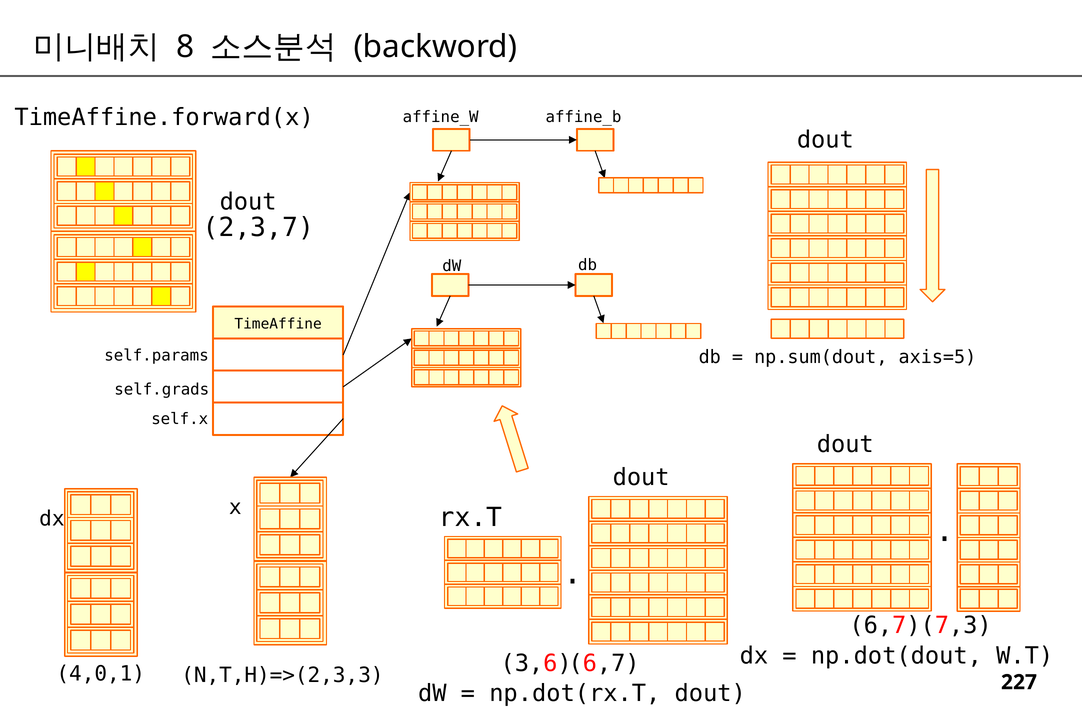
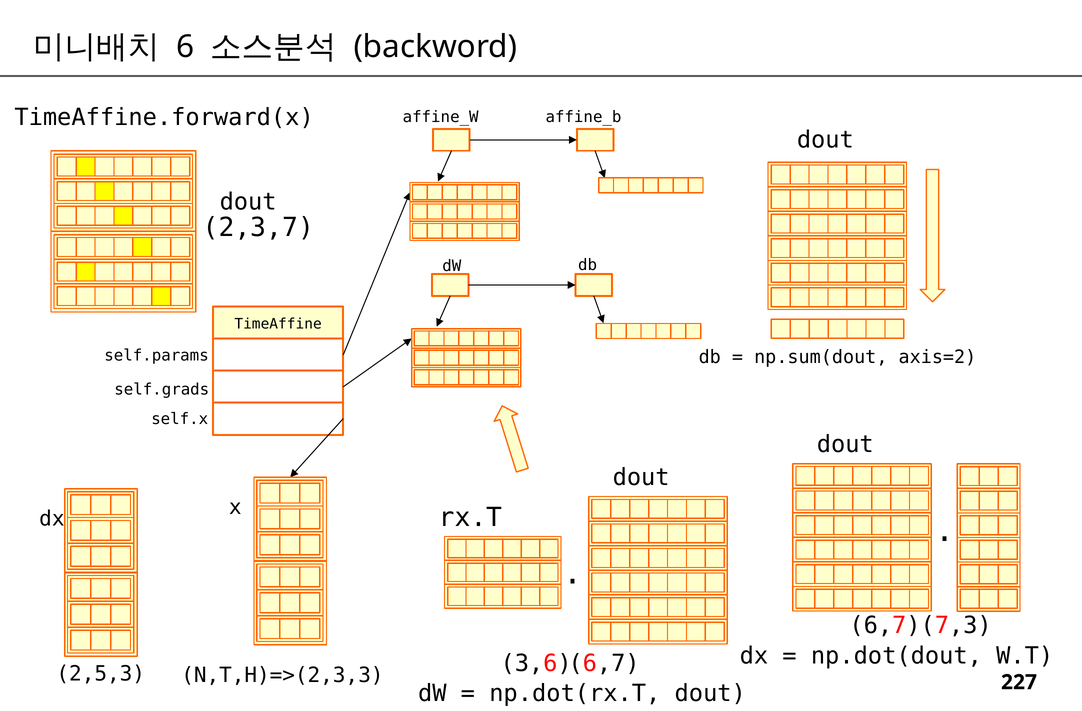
8: 8 -> 6 (186, 47)
axis=5: axis=5 -> axis=2 (937, 357)
4,0,1: 4,0,1 -> 2,5,3 (101, 673)
